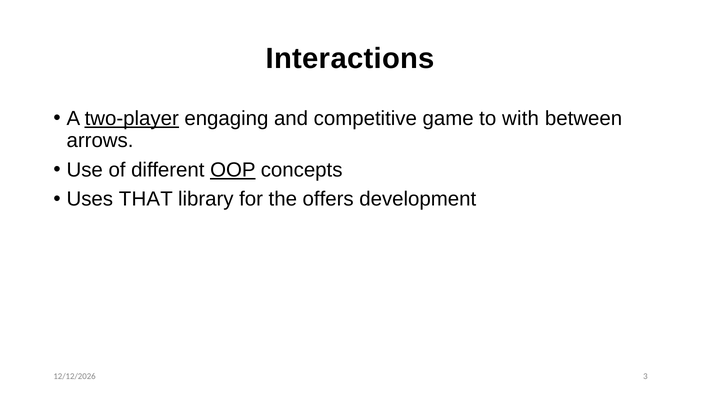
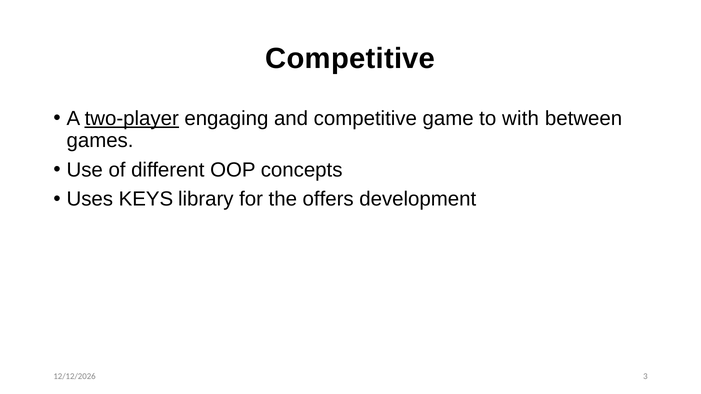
Interactions: Interactions -> Competitive (350, 59)
arrows: arrows -> games (100, 141)
OOP underline: present -> none (233, 170)
THAT: THAT -> KEYS (146, 199)
